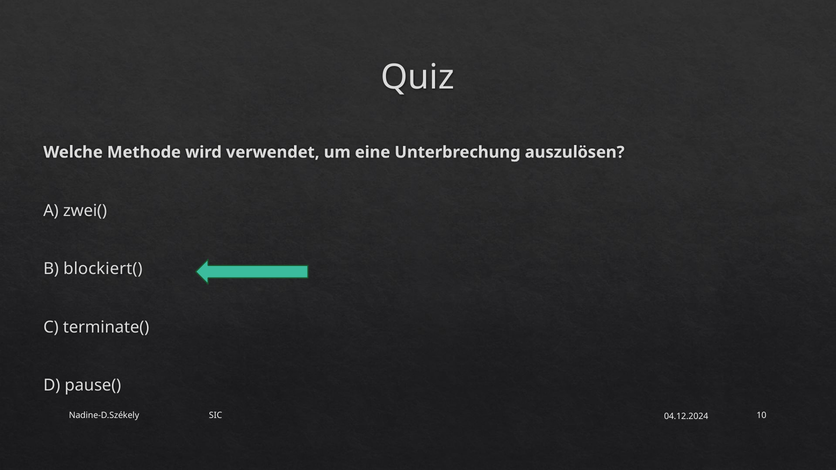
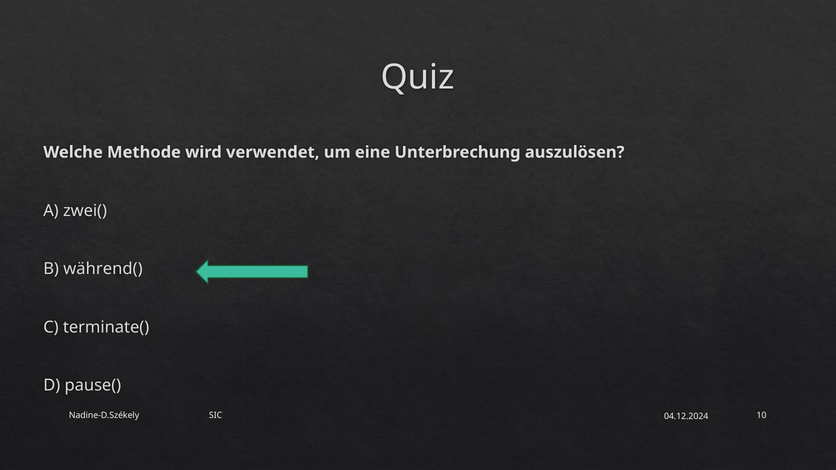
blockiert(: blockiert( -> während( (103, 269)
